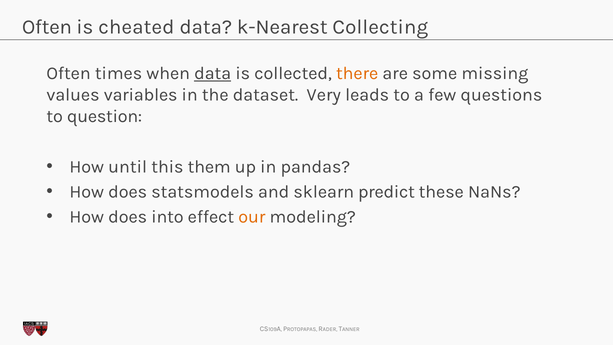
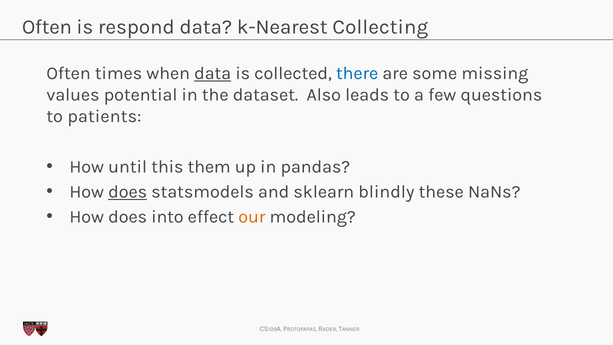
cheated: cheated -> respond (136, 27)
there colour: orange -> blue (357, 73)
variables: variables -> potential (141, 95)
Very: Very -> Also (324, 95)
question: question -> patients (104, 116)
does underline: none -> present (128, 192)
predict: predict -> blindly (386, 192)
